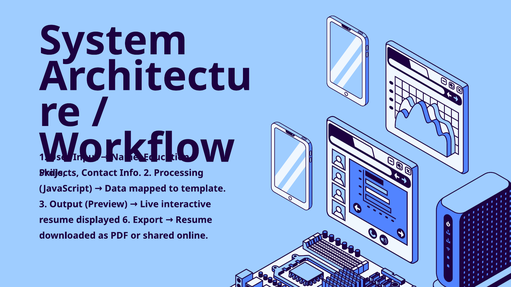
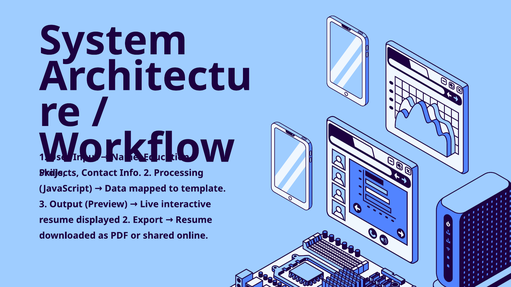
displayed 6: 6 -> 2 (126, 220)
